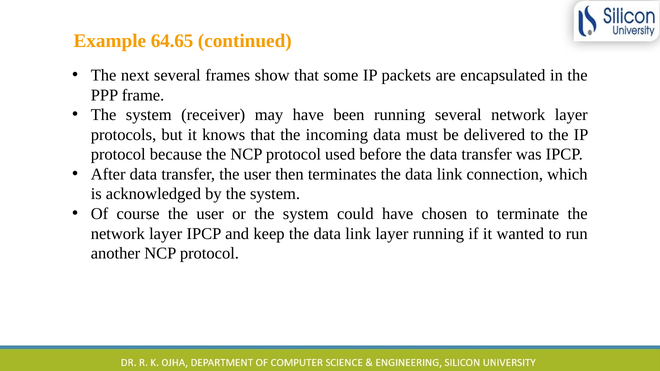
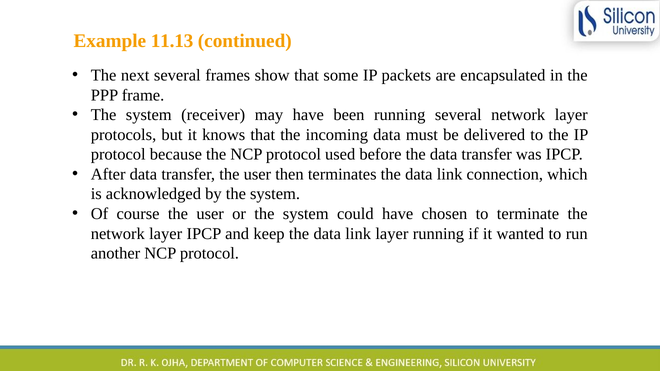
64.65: 64.65 -> 11.13 (172, 41)
